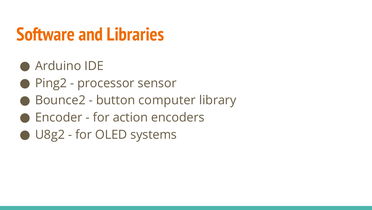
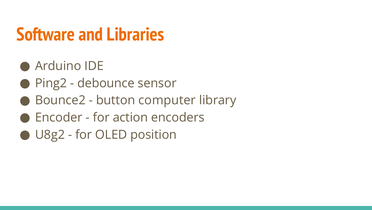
processor: processor -> debounce (106, 83)
systems: systems -> position (154, 134)
